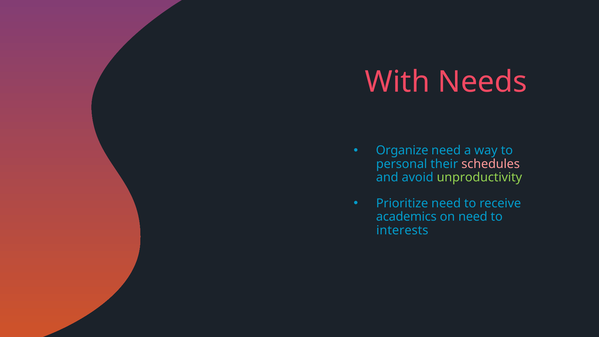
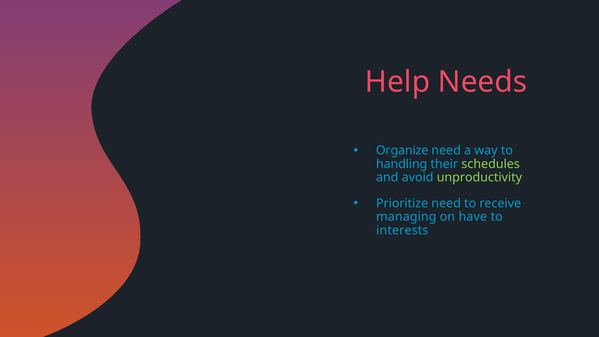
With: With -> Help (397, 82)
personal: personal -> handling (402, 164)
schedules colour: pink -> light green (491, 164)
academics: academics -> managing (406, 217)
on need: need -> have (473, 217)
